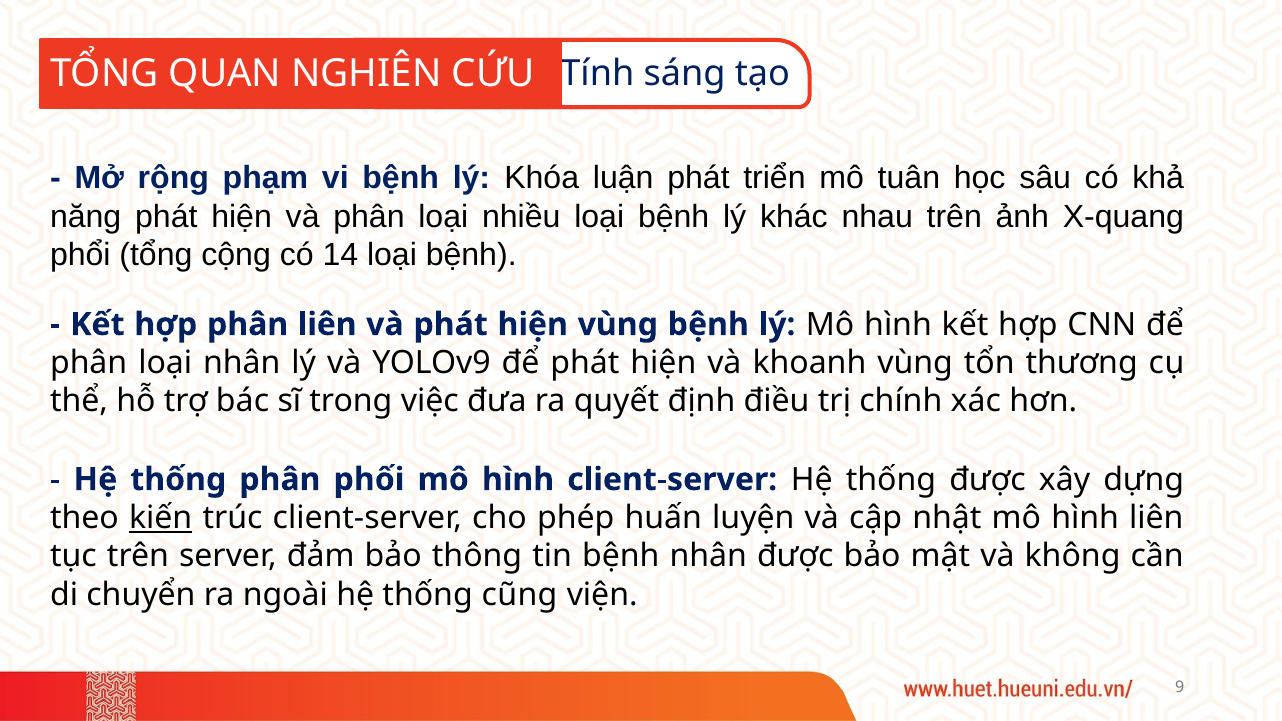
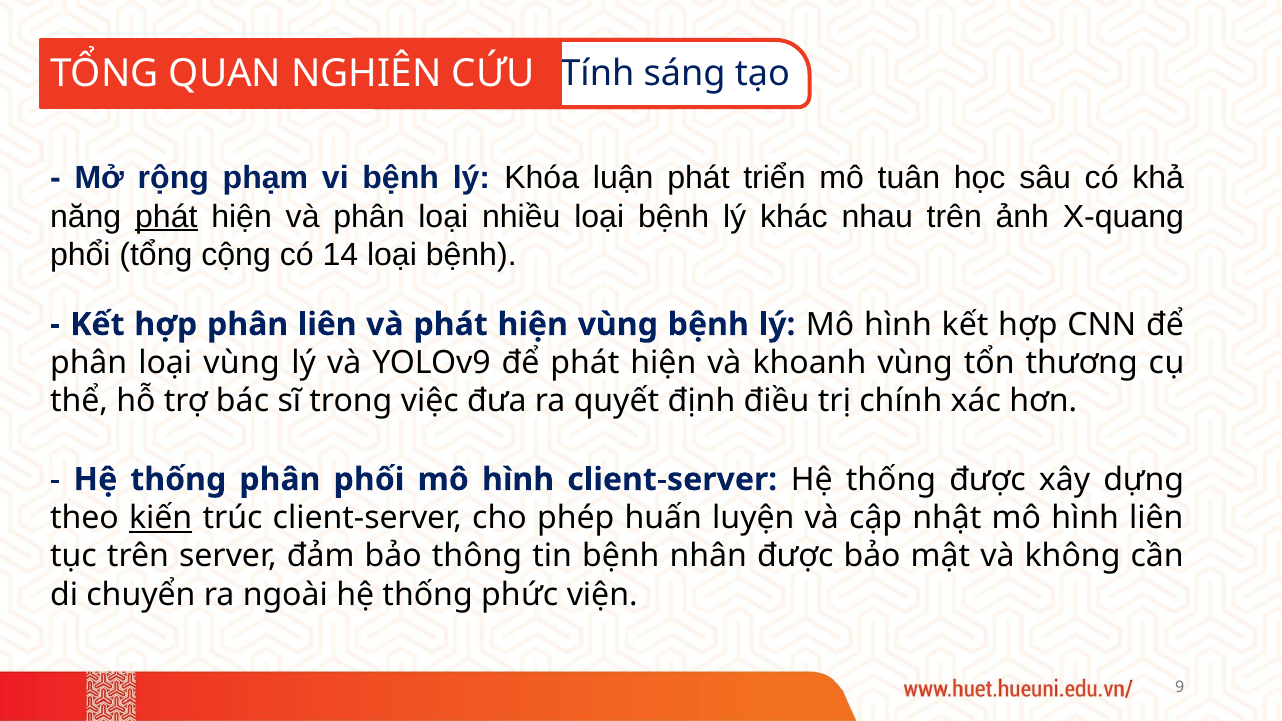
phát underline: none -> present (166, 217)
loại nhân: nhân -> vùng (242, 363)
cũng: cũng -> phức (520, 595)
